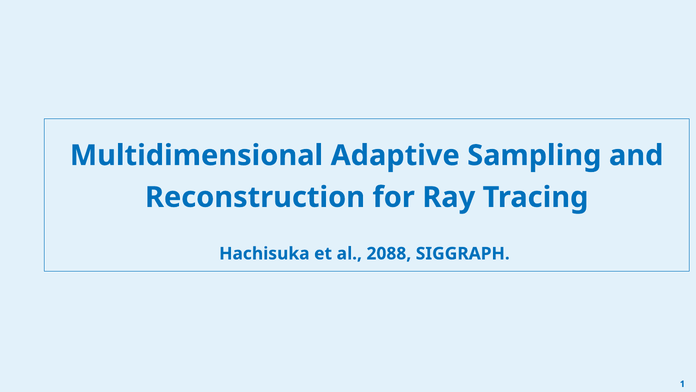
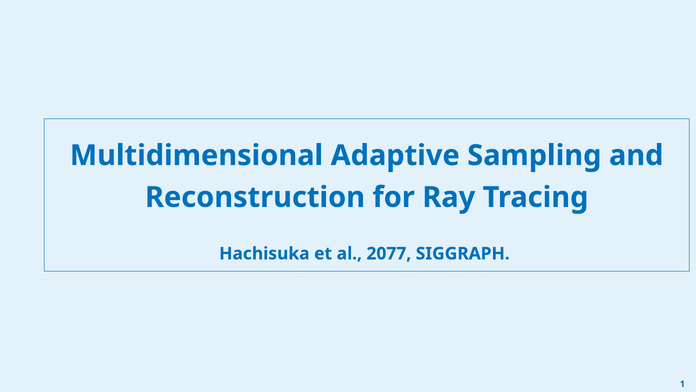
2088: 2088 -> 2077 (389, 253)
